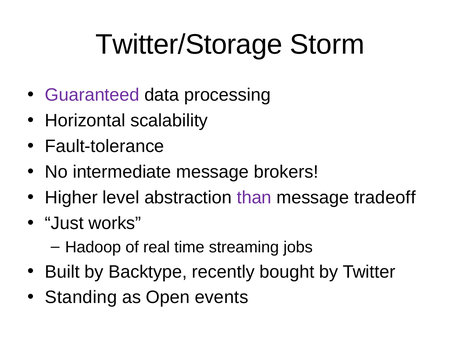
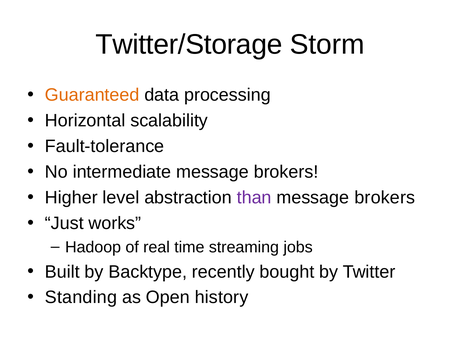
Guaranteed colour: purple -> orange (92, 95)
tradeoff: tradeoff -> brokers (385, 198)
events: events -> history (222, 297)
